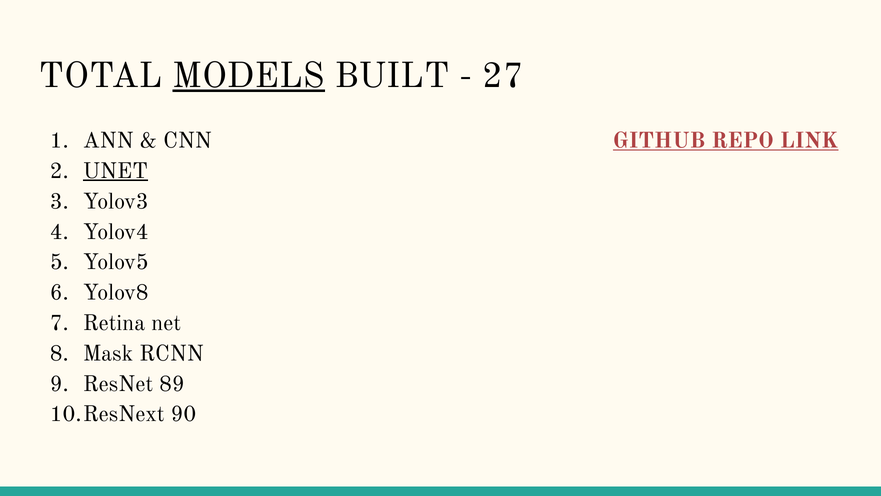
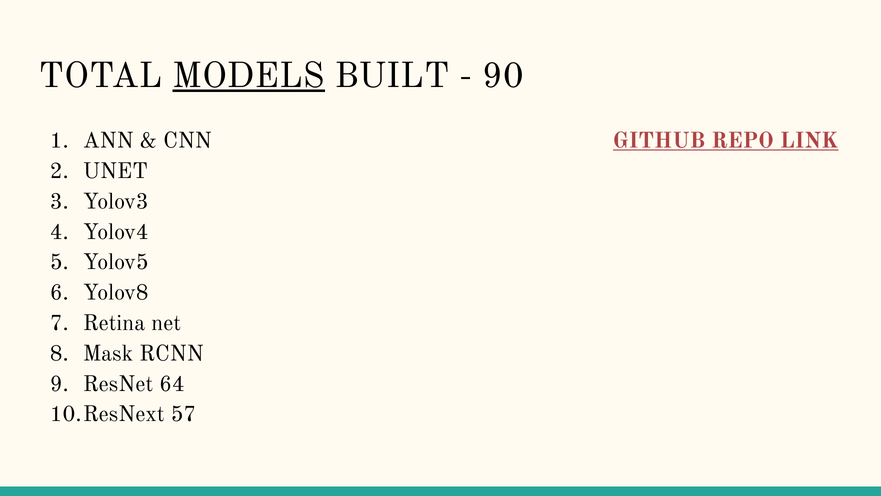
27: 27 -> 90 (503, 75)
UNET underline: present -> none (115, 171)
89: 89 -> 64 (172, 383)
90: 90 -> 57 (183, 414)
